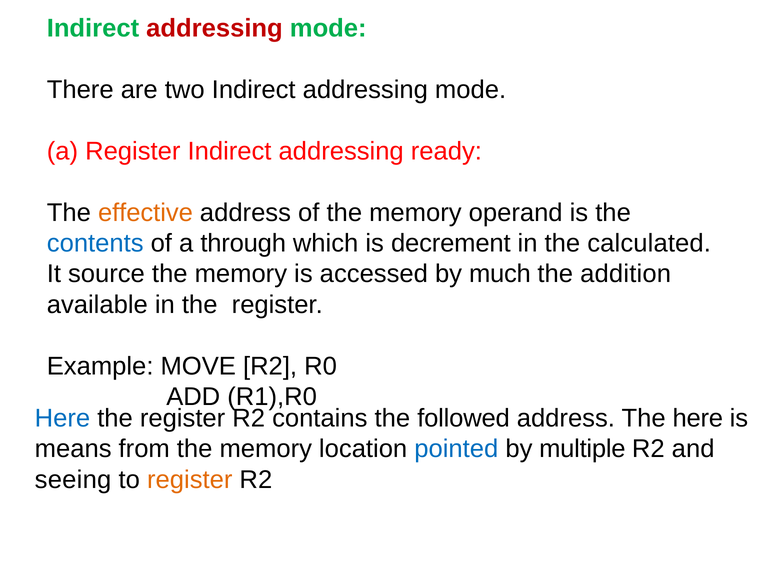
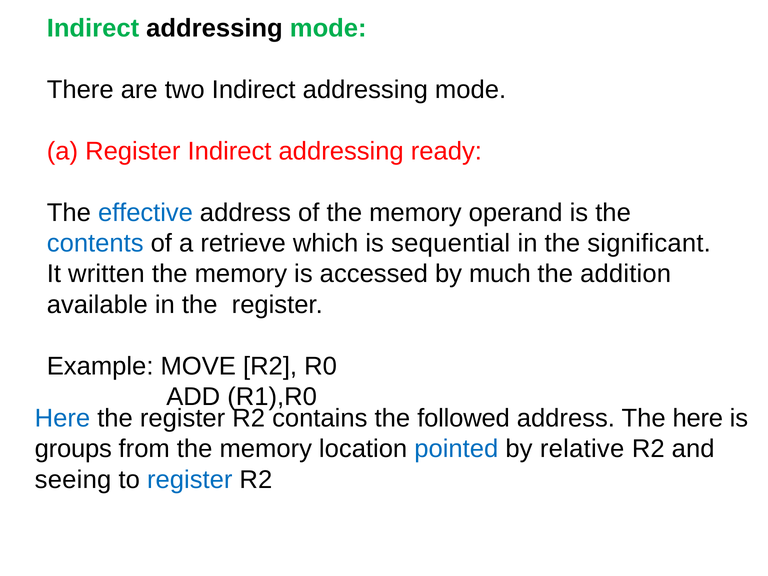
addressing colour: red -> black (214, 28)
effective colour: orange -> blue (145, 213)
through: through -> retrieve (243, 243)
decrement: decrement -> sequential (451, 243)
calculated: calculated -> significant (649, 243)
source: source -> written (106, 274)
means: means -> groups (73, 449)
multiple: multiple -> relative (582, 449)
register colour: orange -> blue (190, 480)
